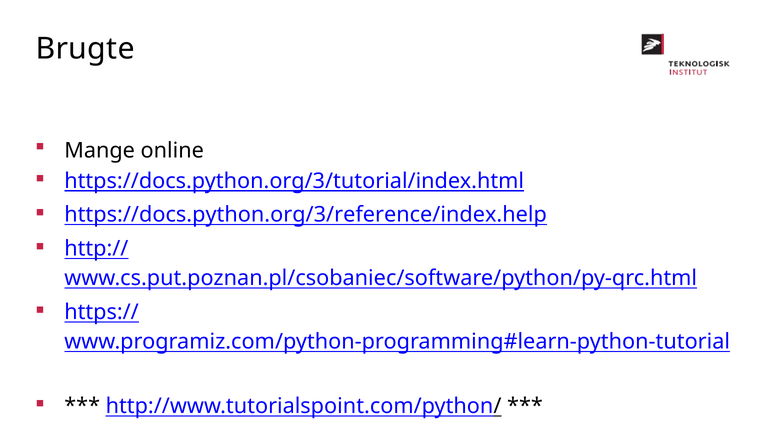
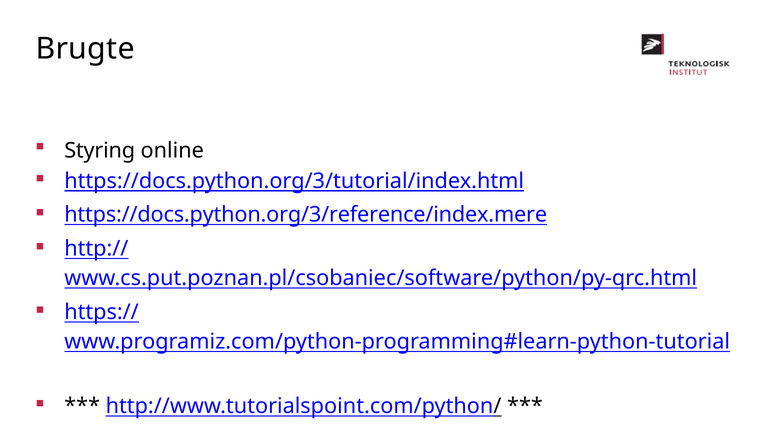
Mange: Mange -> Styring (100, 151)
https://docs.python.org/3/reference/index.help: https://docs.python.org/3/reference/index.help -> https://docs.python.org/3/reference/index.mere (306, 215)
